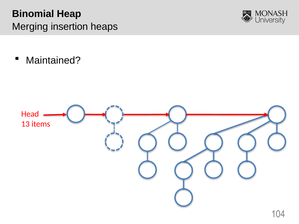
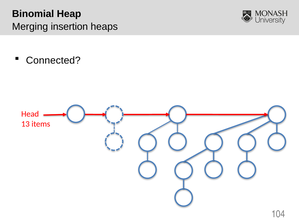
Maintained: Maintained -> Connected (53, 60)
